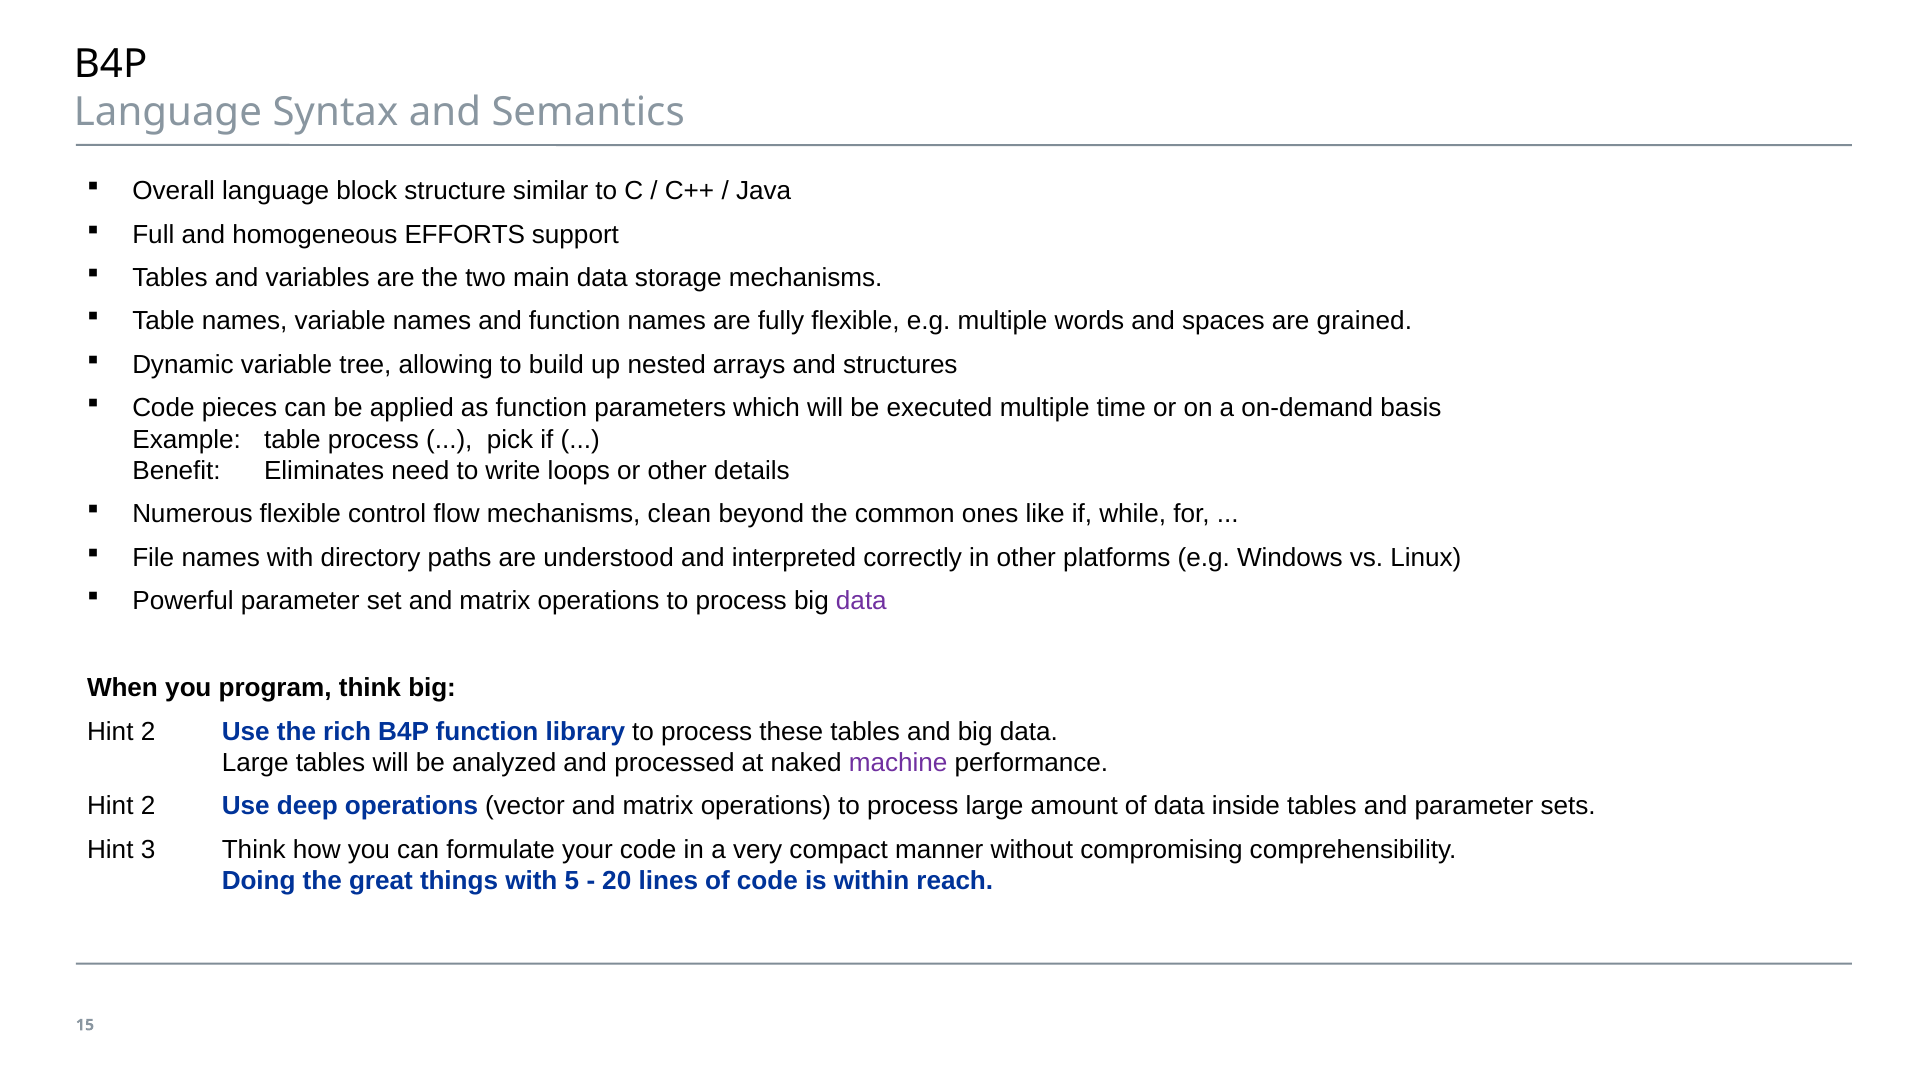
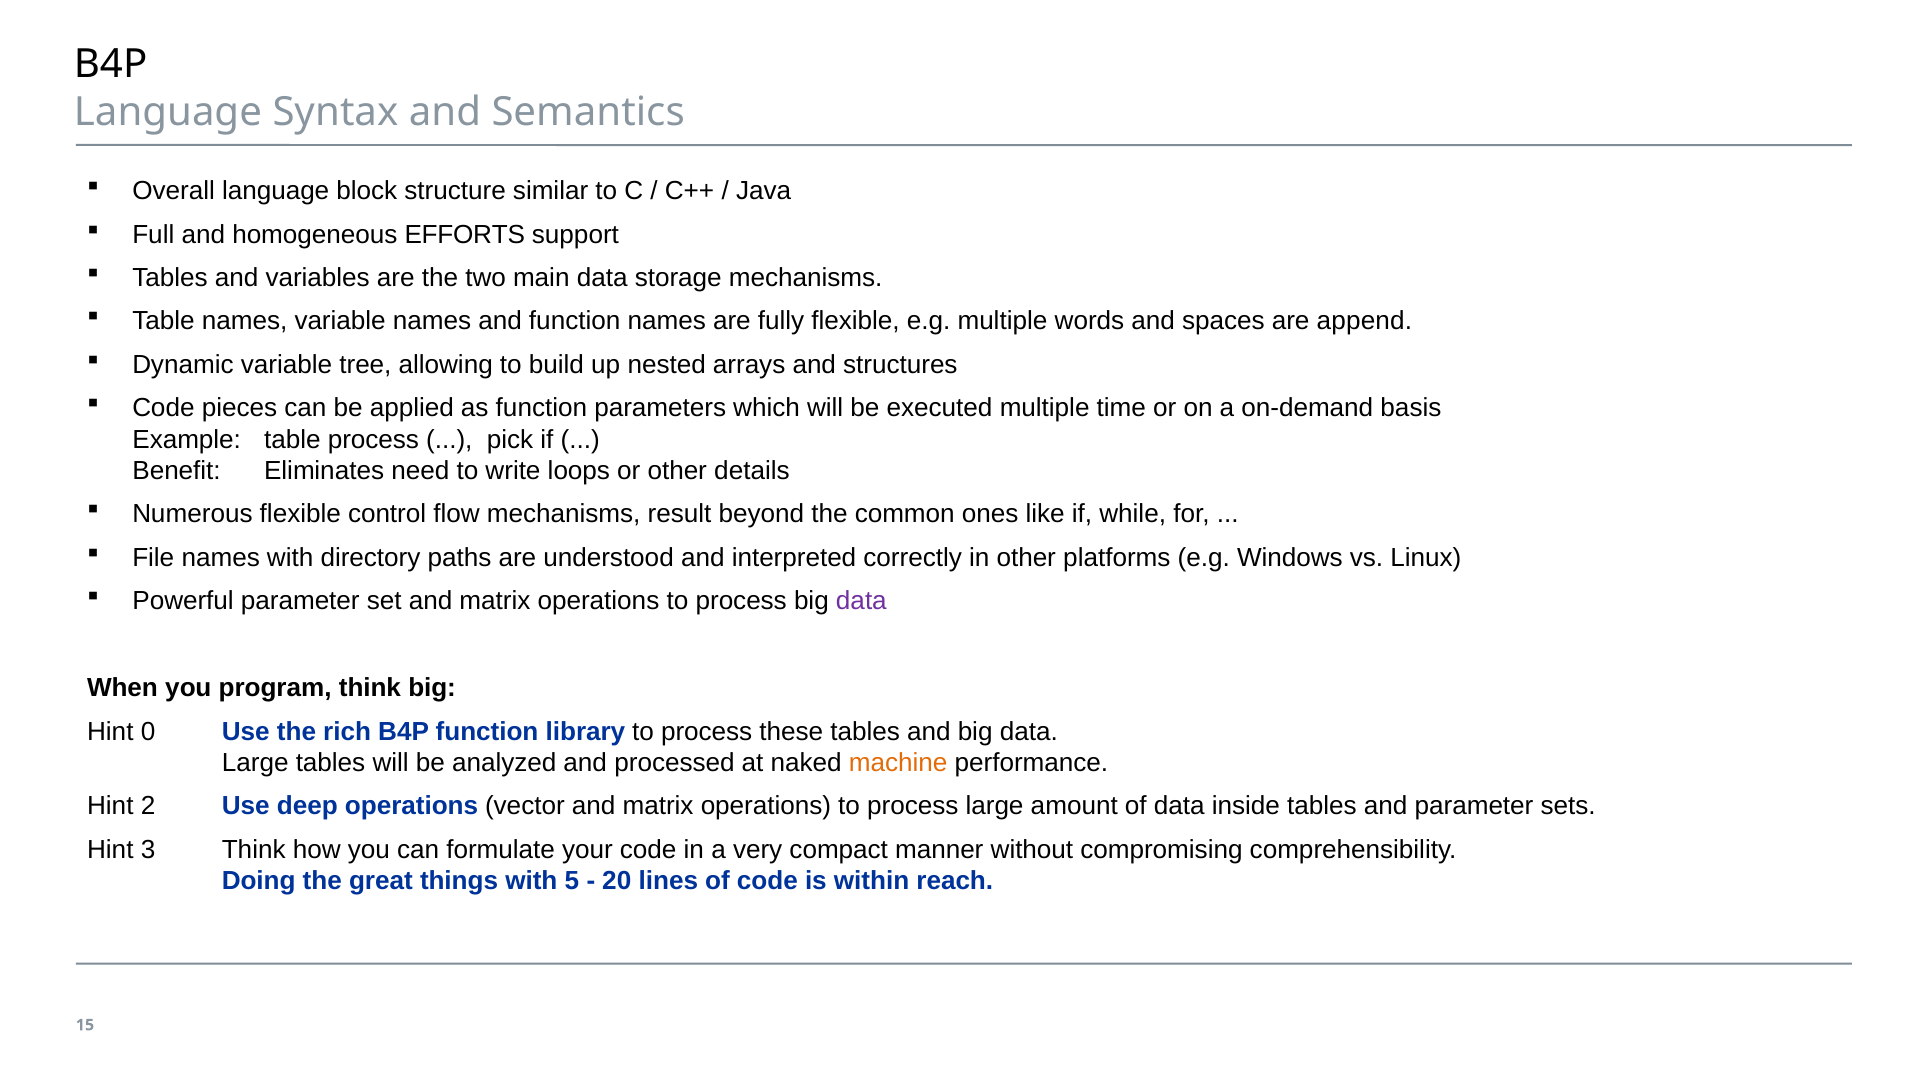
grained: grained -> append (1364, 322)
clean: clean -> result (679, 515)
2: 2 -> 0 (148, 732)
machine colour: purple -> orange (898, 763)
